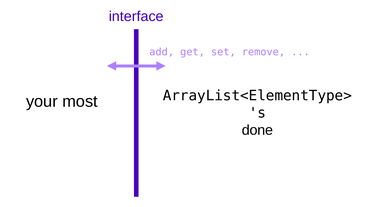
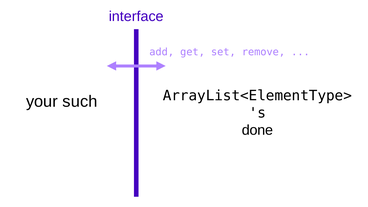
most: most -> such (80, 102)
